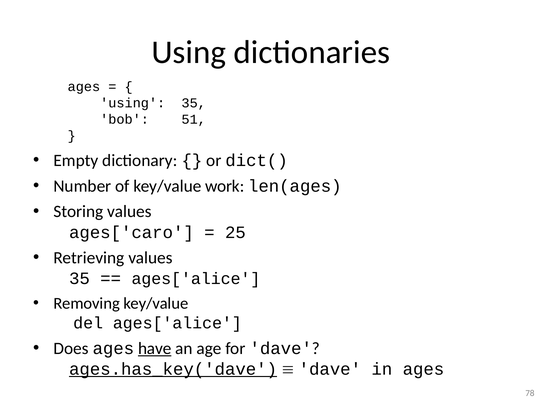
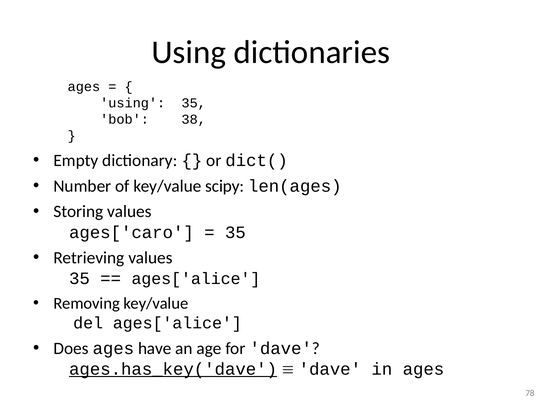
51: 51 -> 38 (194, 119)
work: work -> scipy (225, 186)
25: 25 -> 35 (235, 233)
have underline: present -> none (155, 349)
